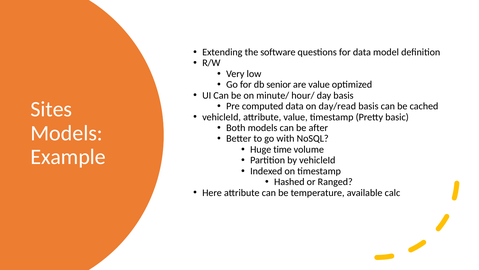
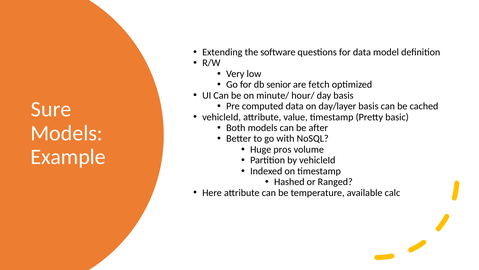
are value: value -> fetch (319, 84)
Sites: Sites -> Sure (51, 109)
day/read: day/read -> day/layer (337, 106)
time: time -> pros (282, 149)
